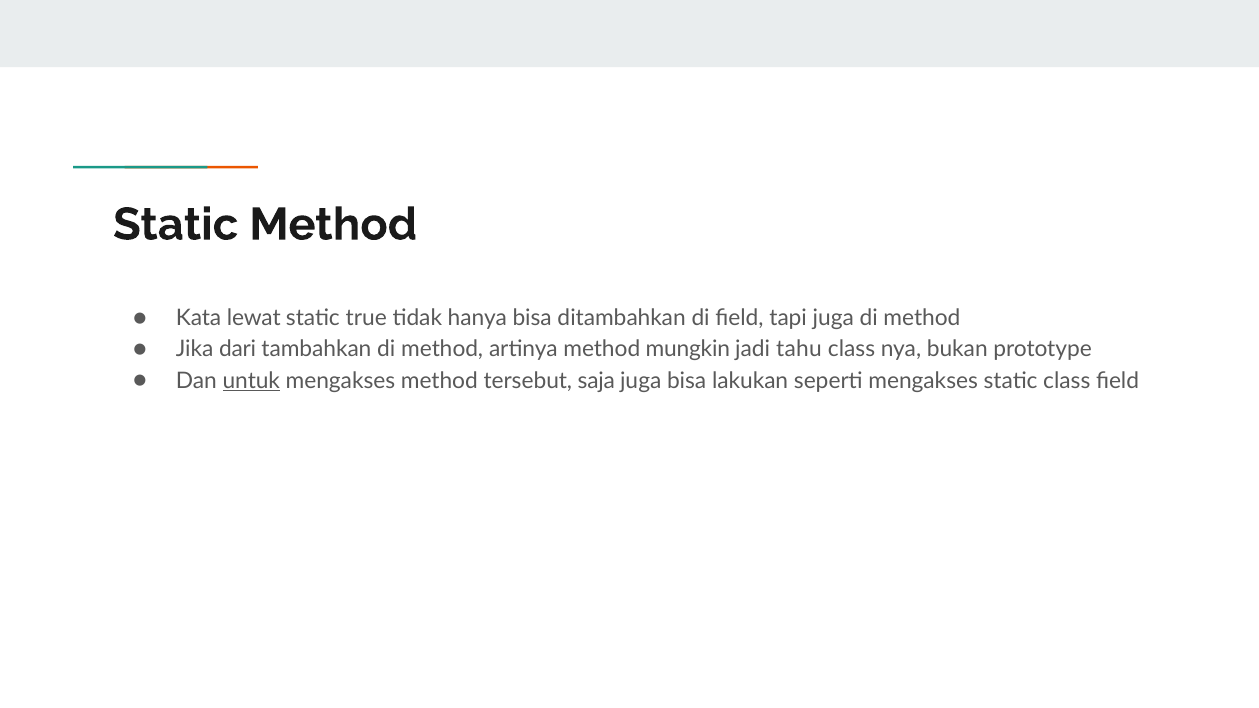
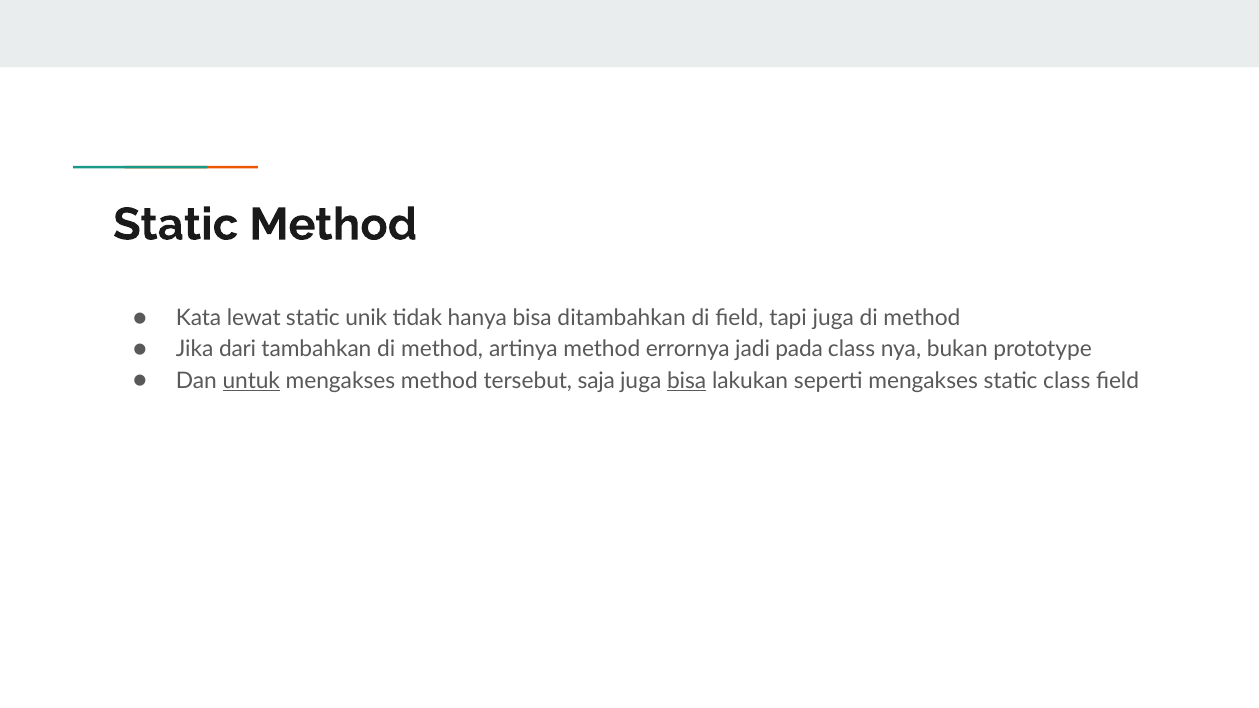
true: true -> unik (366, 318)
mungkin: mungkin -> errornya (688, 350)
tahu: tahu -> pada (799, 350)
bisa underline: none -> present (687, 381)
